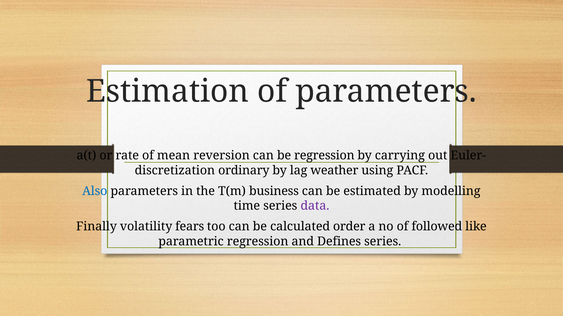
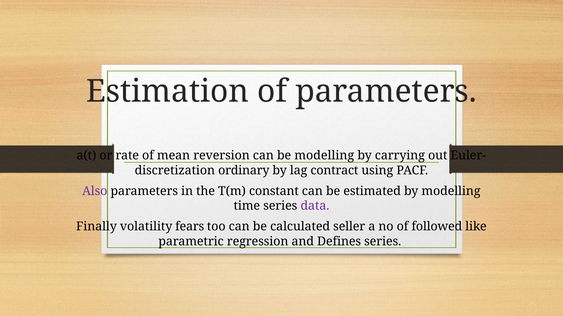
be regression: regression -> modelling (324, 156)
weather: weather -> contract (334, 171)
Also colour: blue -> purple (95, 191)
business: business -> constant (274, 191)
order: order -> seller (349, 227)
